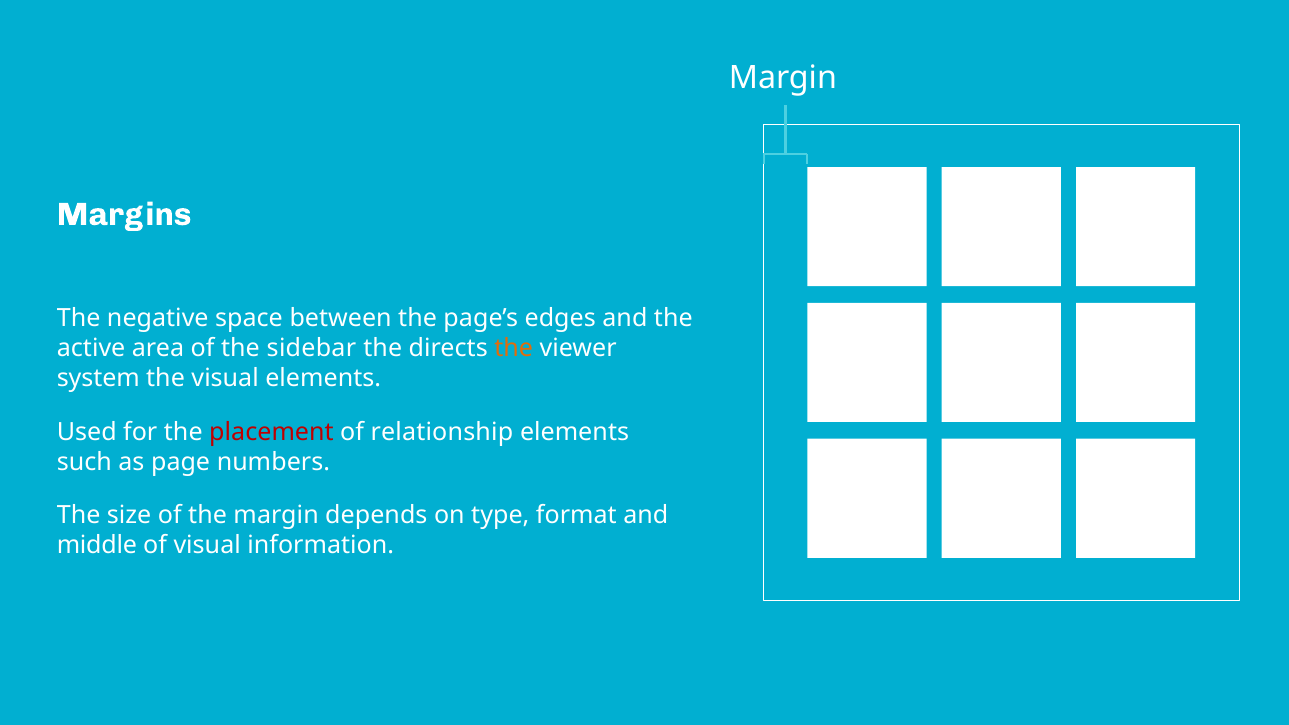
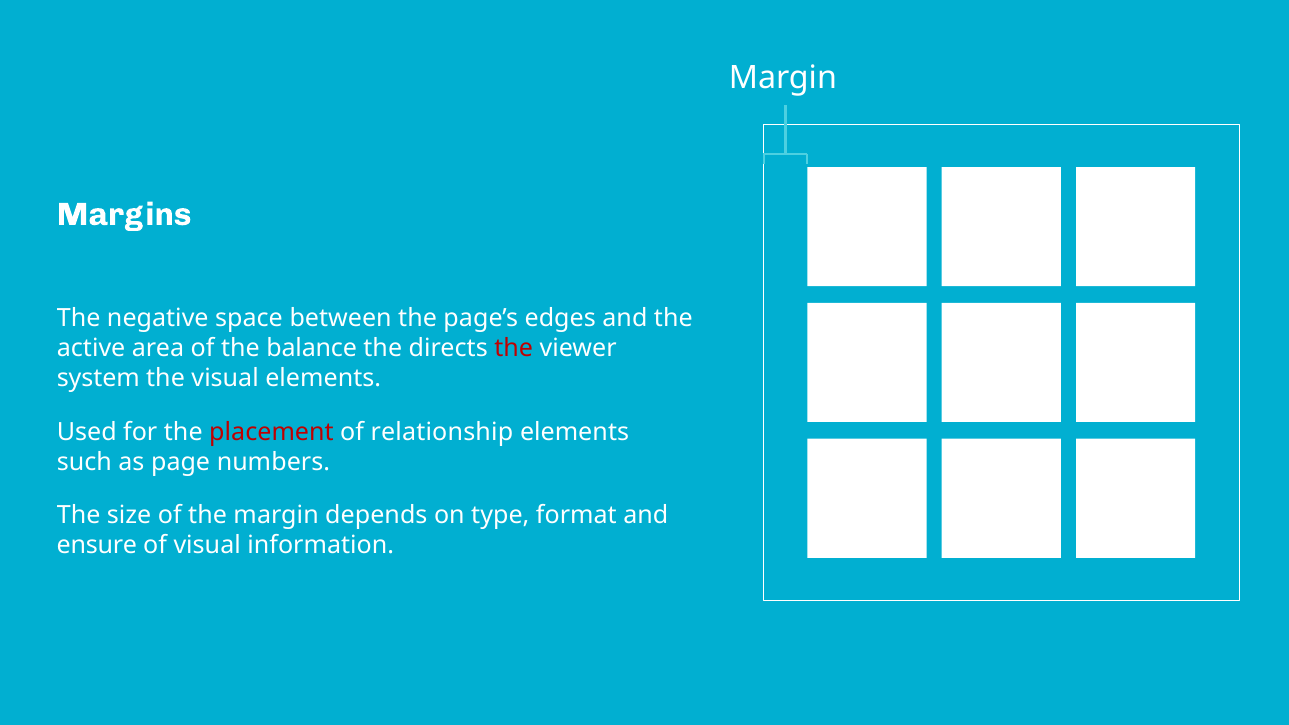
sidebar: sidebar -> balance (312, 349)
the colour: orange -> red (514, 349)
middle: middle -> ensure (97, 546)
